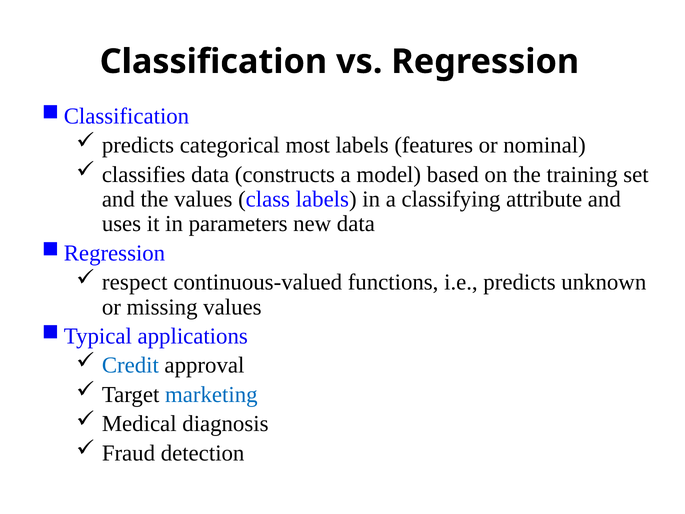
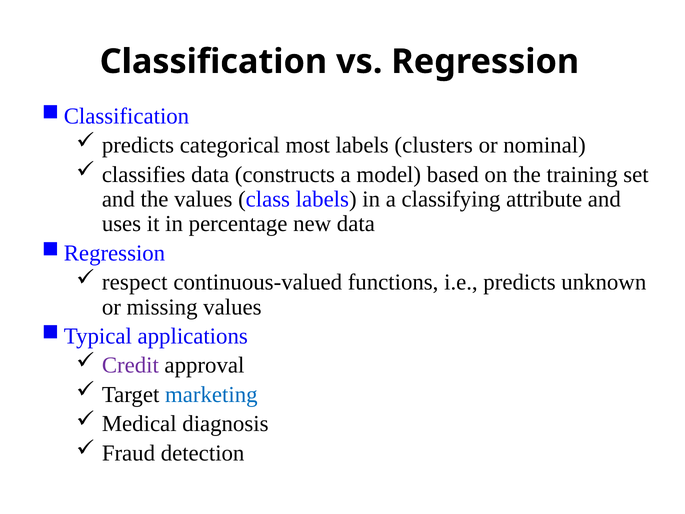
features: features -> clusters (434, 145)
parameters: parameters -> percentage (238, 224)
Credit colour: blue -> purple (130, 365)
